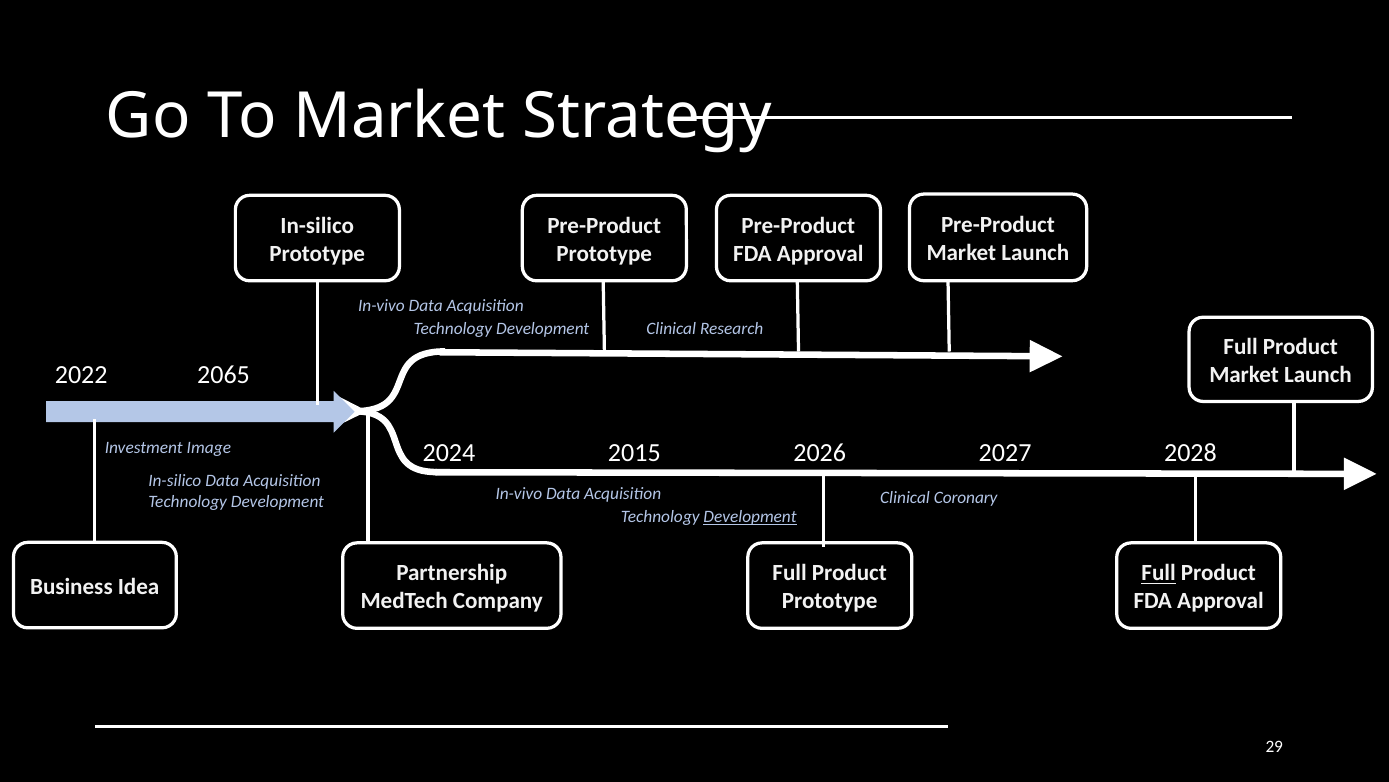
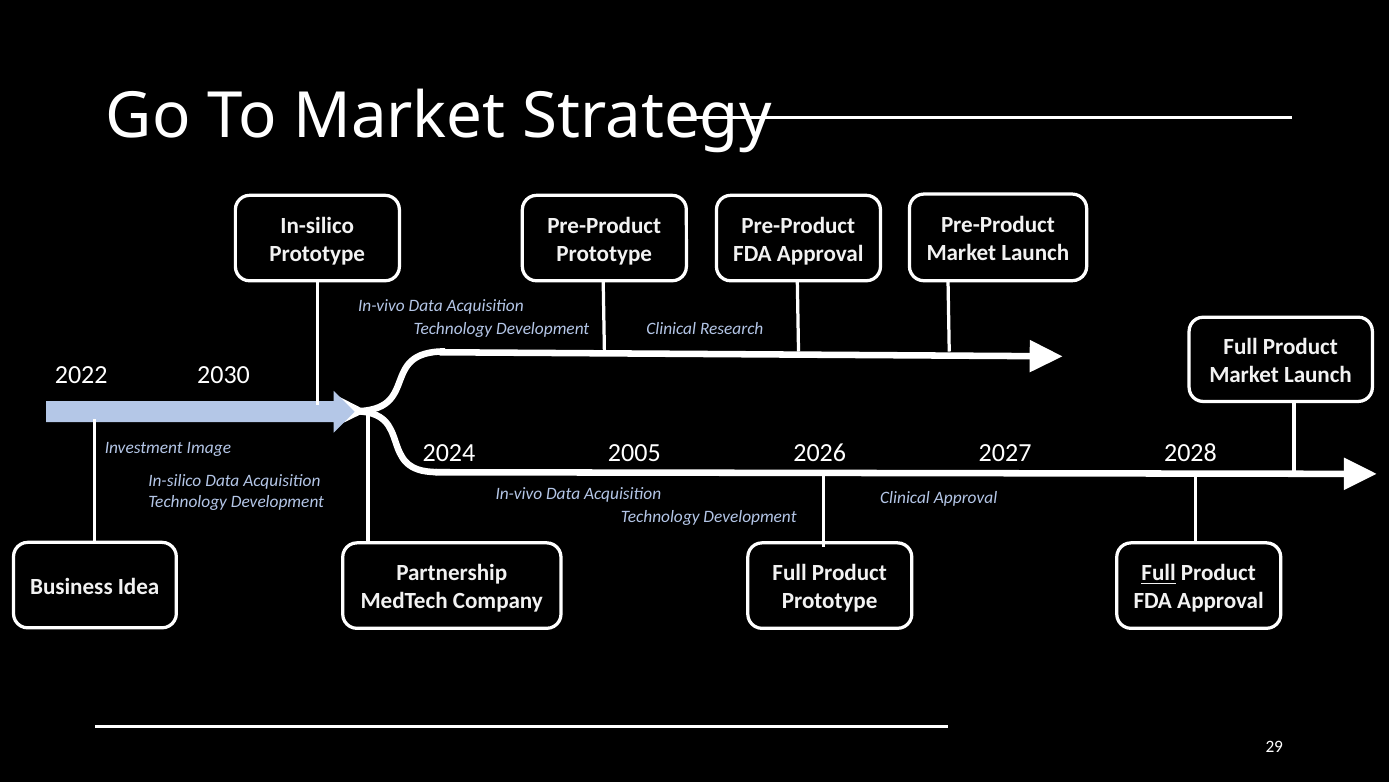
2065: 2065 -> 2030 (224, 375)
2015: 2015 -> 2005 (634, 452)
Clinical Coronary: Coronary -> Approval (966, 497)
Development underline: present -> none (750, 516)
